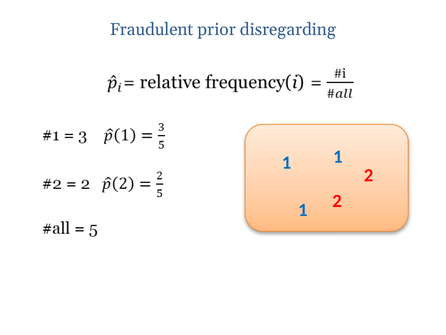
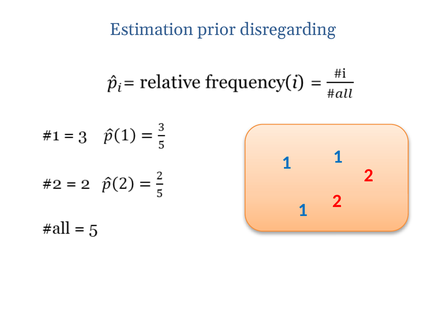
Fraudulent: Fraudulent -> Estimation (152, 30)
